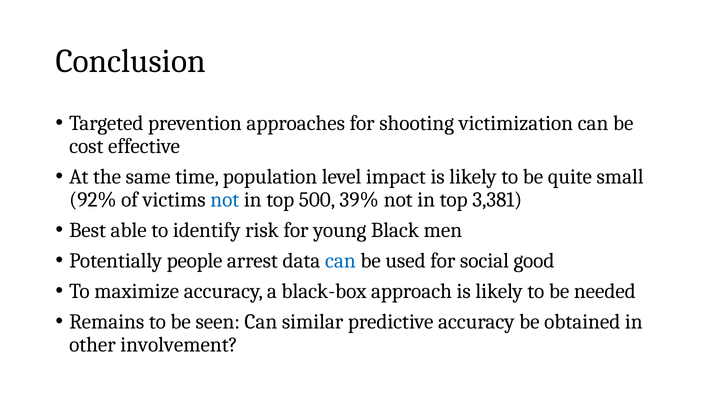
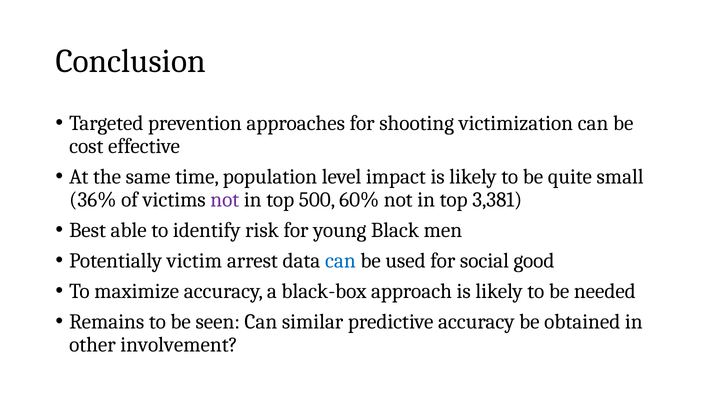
92%: 92% -> 36% (93, 199)
not colour: blue -> purple (225, 199)
39%: 39% -> 60% (359, 199)
people: people -> victim (194, 260)
